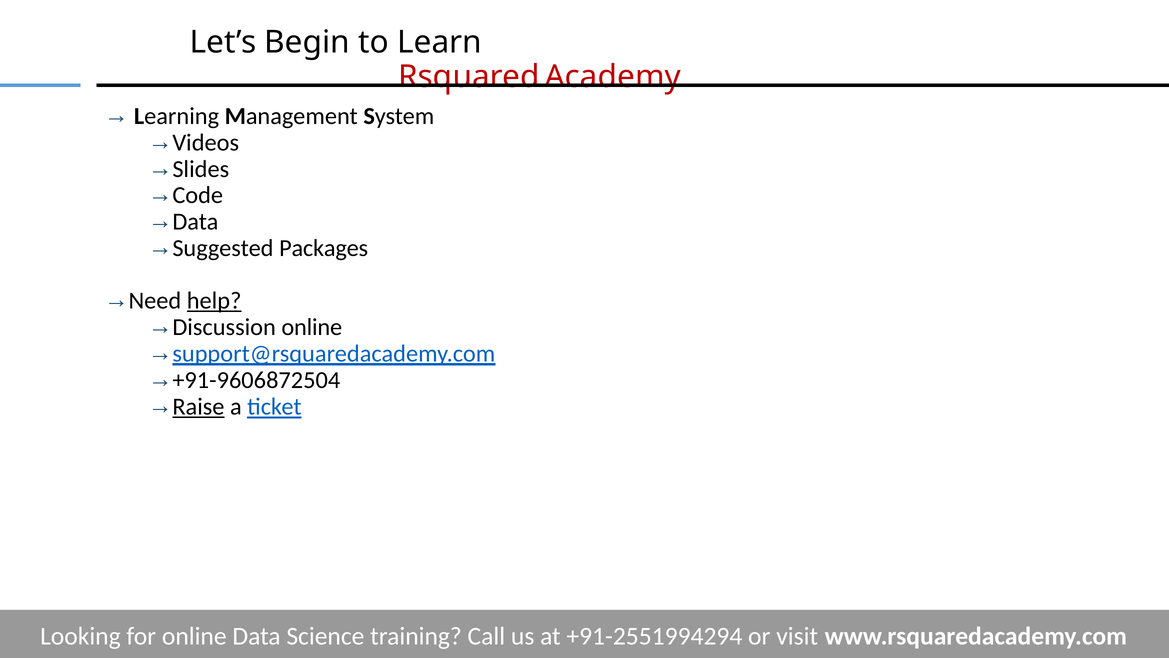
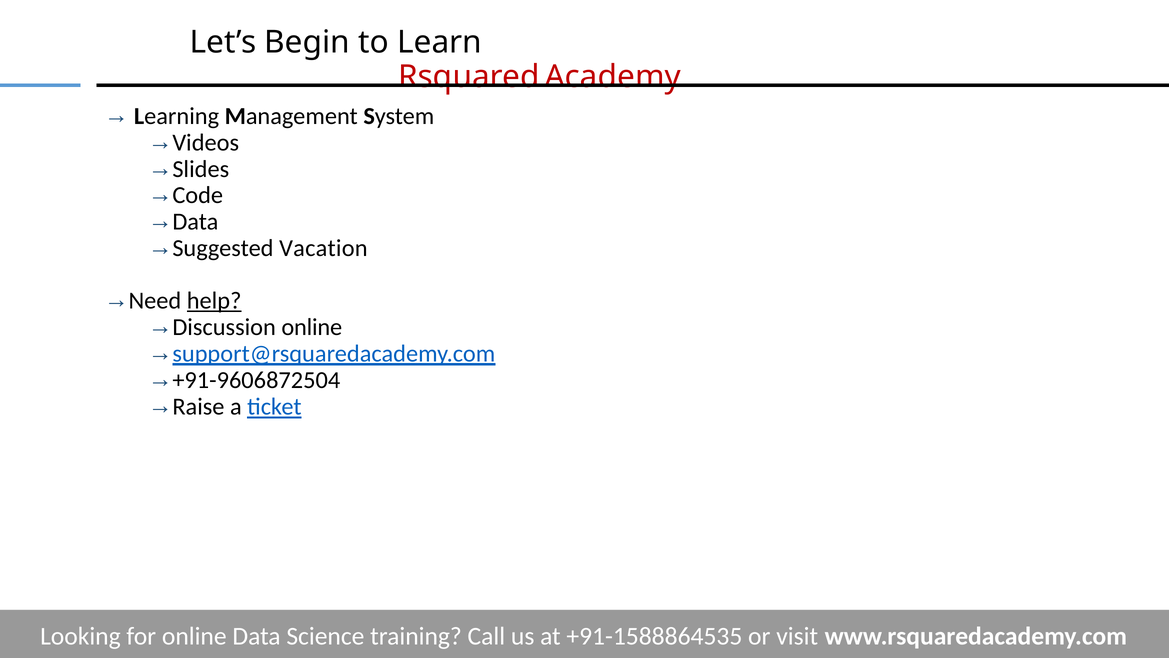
Packages: Packages -> Vacation (323, 248)
Raise underline: present -> none (198, 407)
+91-2551994294: +91-2551994294 -> +91-1588864535 (654, 636)
